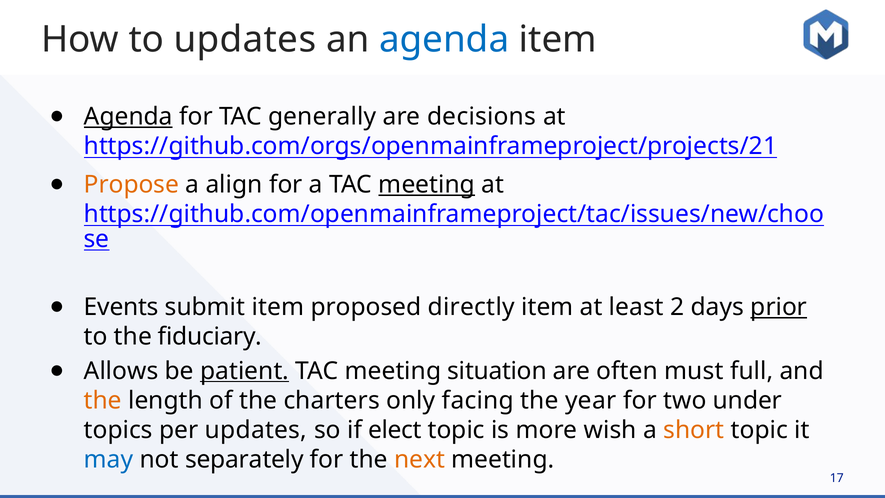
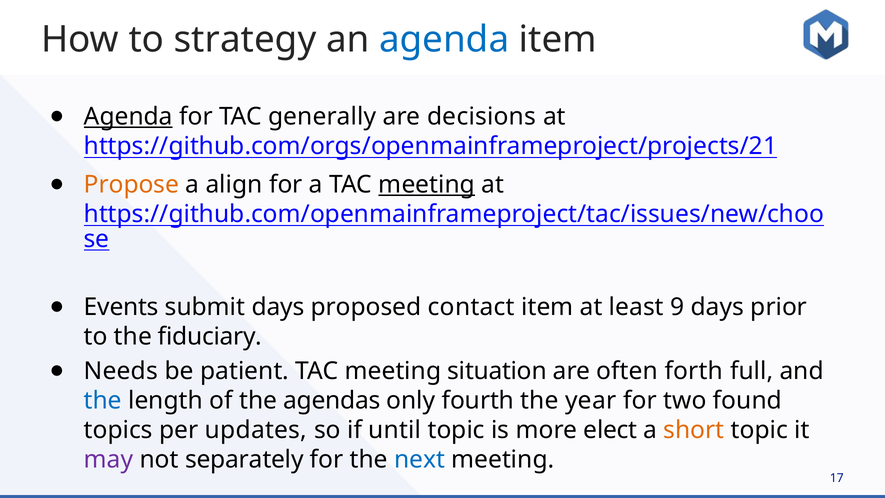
to updates: updates -> strategy (245, 40)
submit item: item -> days (278, 307)
directly: directly -> contact (471, 307)
2: 2 -> 9 (677, 307)
prior underline: present -> none (779, 307)
Allows: Allows -> Needs (121, 371)
patient underline: present -> none (245, 371)
must: must -> forth (694, 371)
the colour: orange -> blue (103, 400)
charters: charters -> agendas (332, 400)
facing: facing -> fourth (478, 400)
under: under -> found (747, 400)
elect: elect -> until (395, 430)
wish: wish -> elect (610, 430)
may colour: blue -> purple (108, 459)
next colour: orange -> blue (420, 459)
